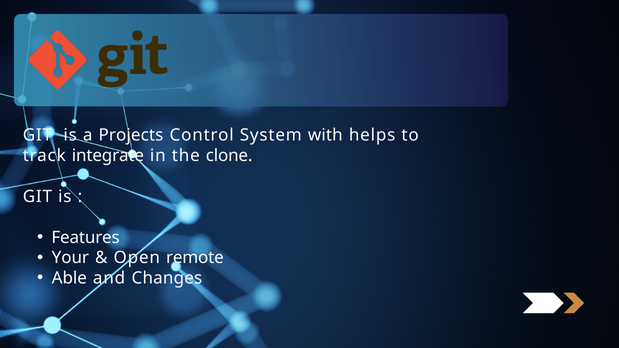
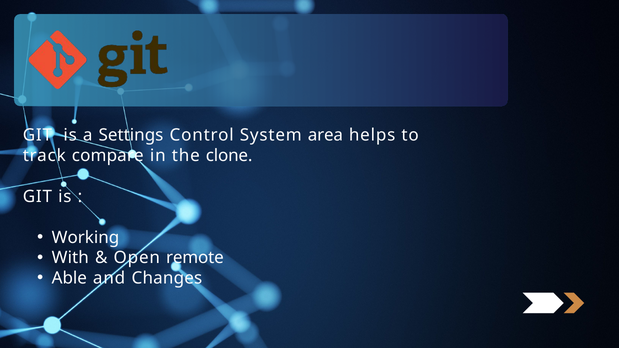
Projects: Projects -> Settings (131, 135)
with: with -> area (325, 135)
integrate: integrate -> compare (108, 156)
Features: Features -> Working (85, 238)
Your: Your -> With (70, 258)
